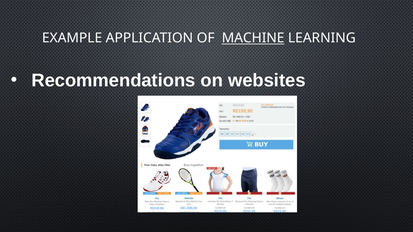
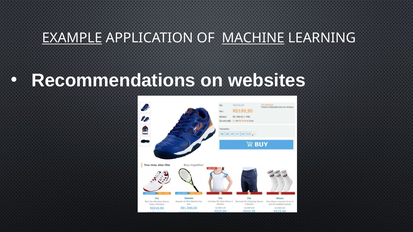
EXAMPLE underline: none -> present (72, 38)
